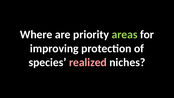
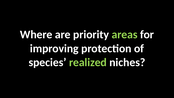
realized colour: pink -> light green (88, 62)
